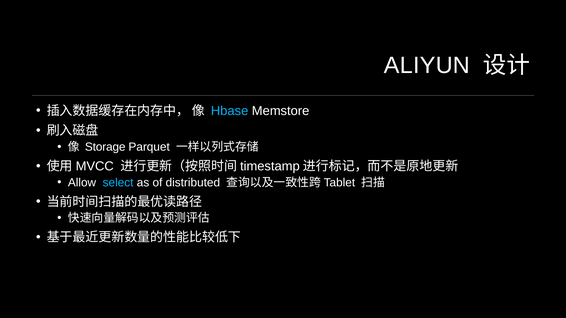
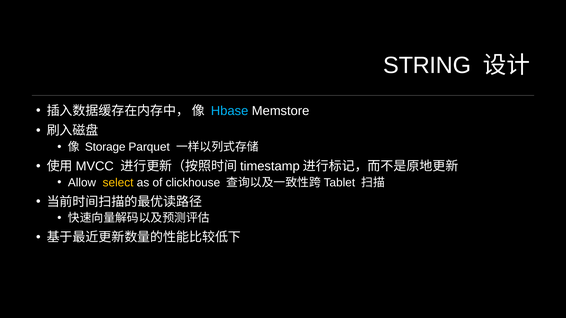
ALIYUN: ALIYUN -> STRING (427, 65)
select colour: light blue -> yellow (118, 183)
distributed: distributed -> clickhouse (193, 183)
